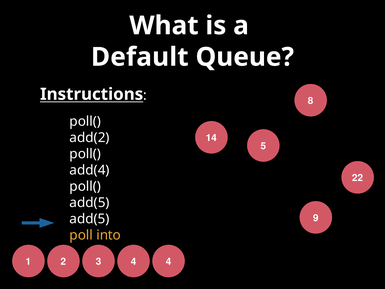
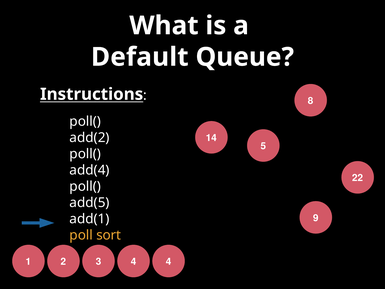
add(5: add(5 -> add(1 (90, 219)
into: into -> sort (109, 235)
